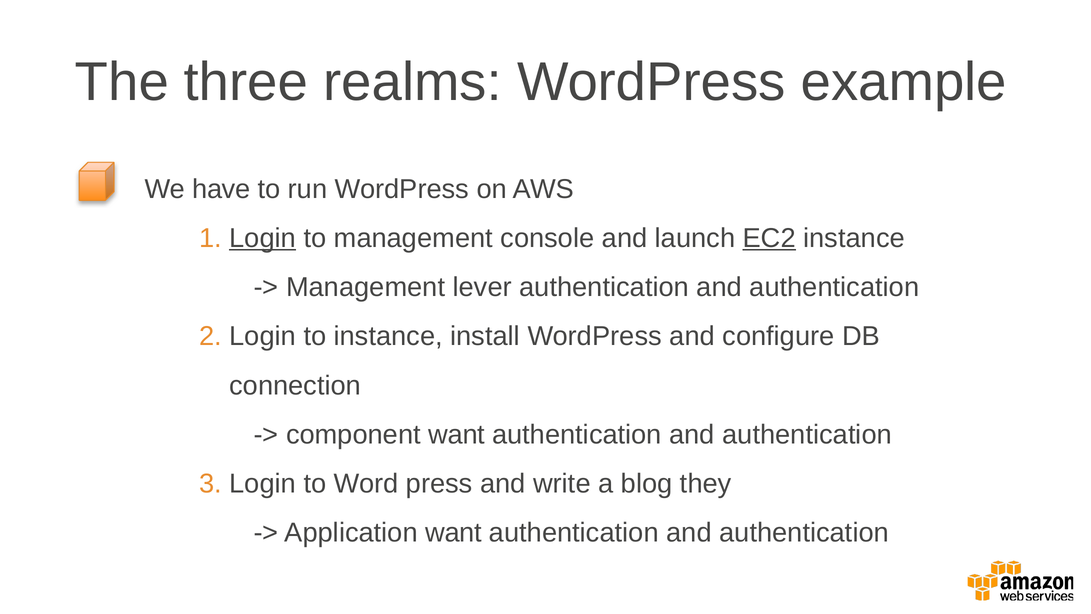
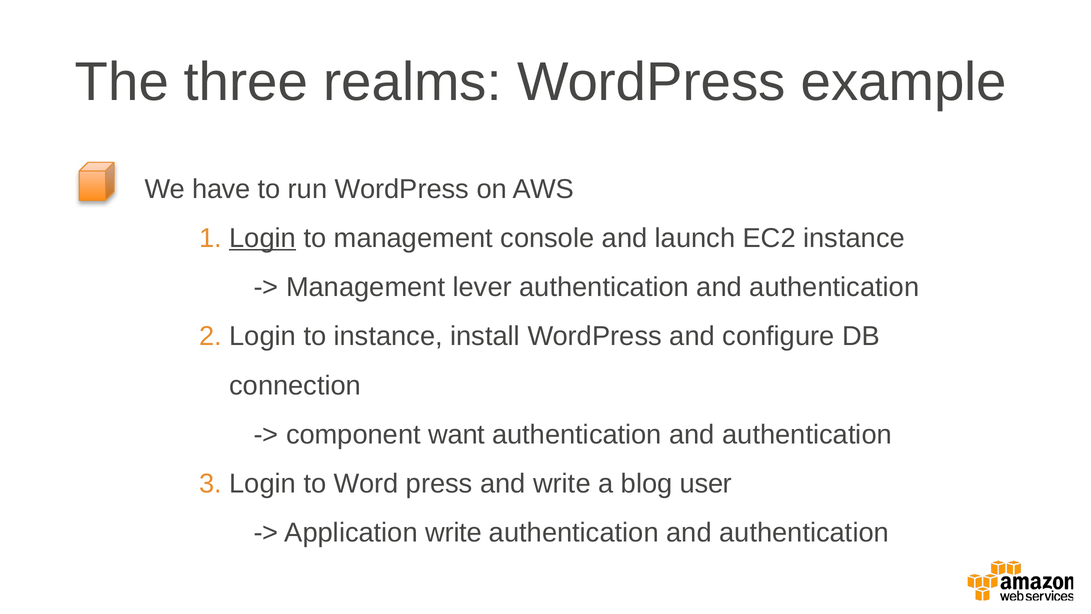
EC2 underline: present -> none (769, 238)
they: they -> user (706, 484)
Application want: want -> write (454, 533)
